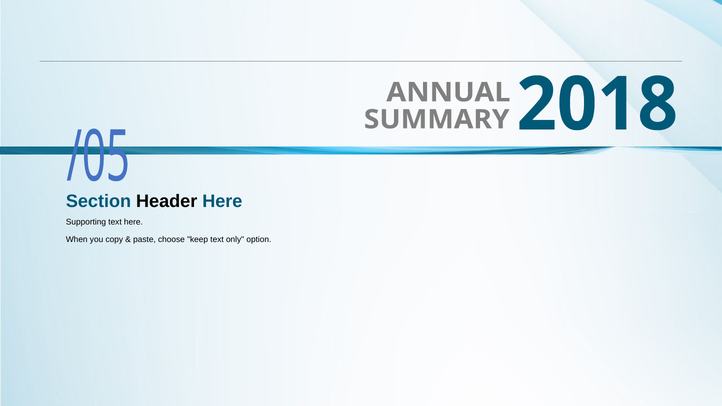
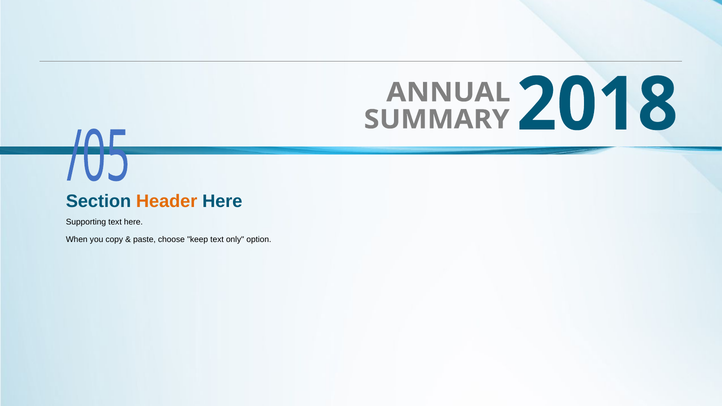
Header colour: black -> orange (167, 201)
